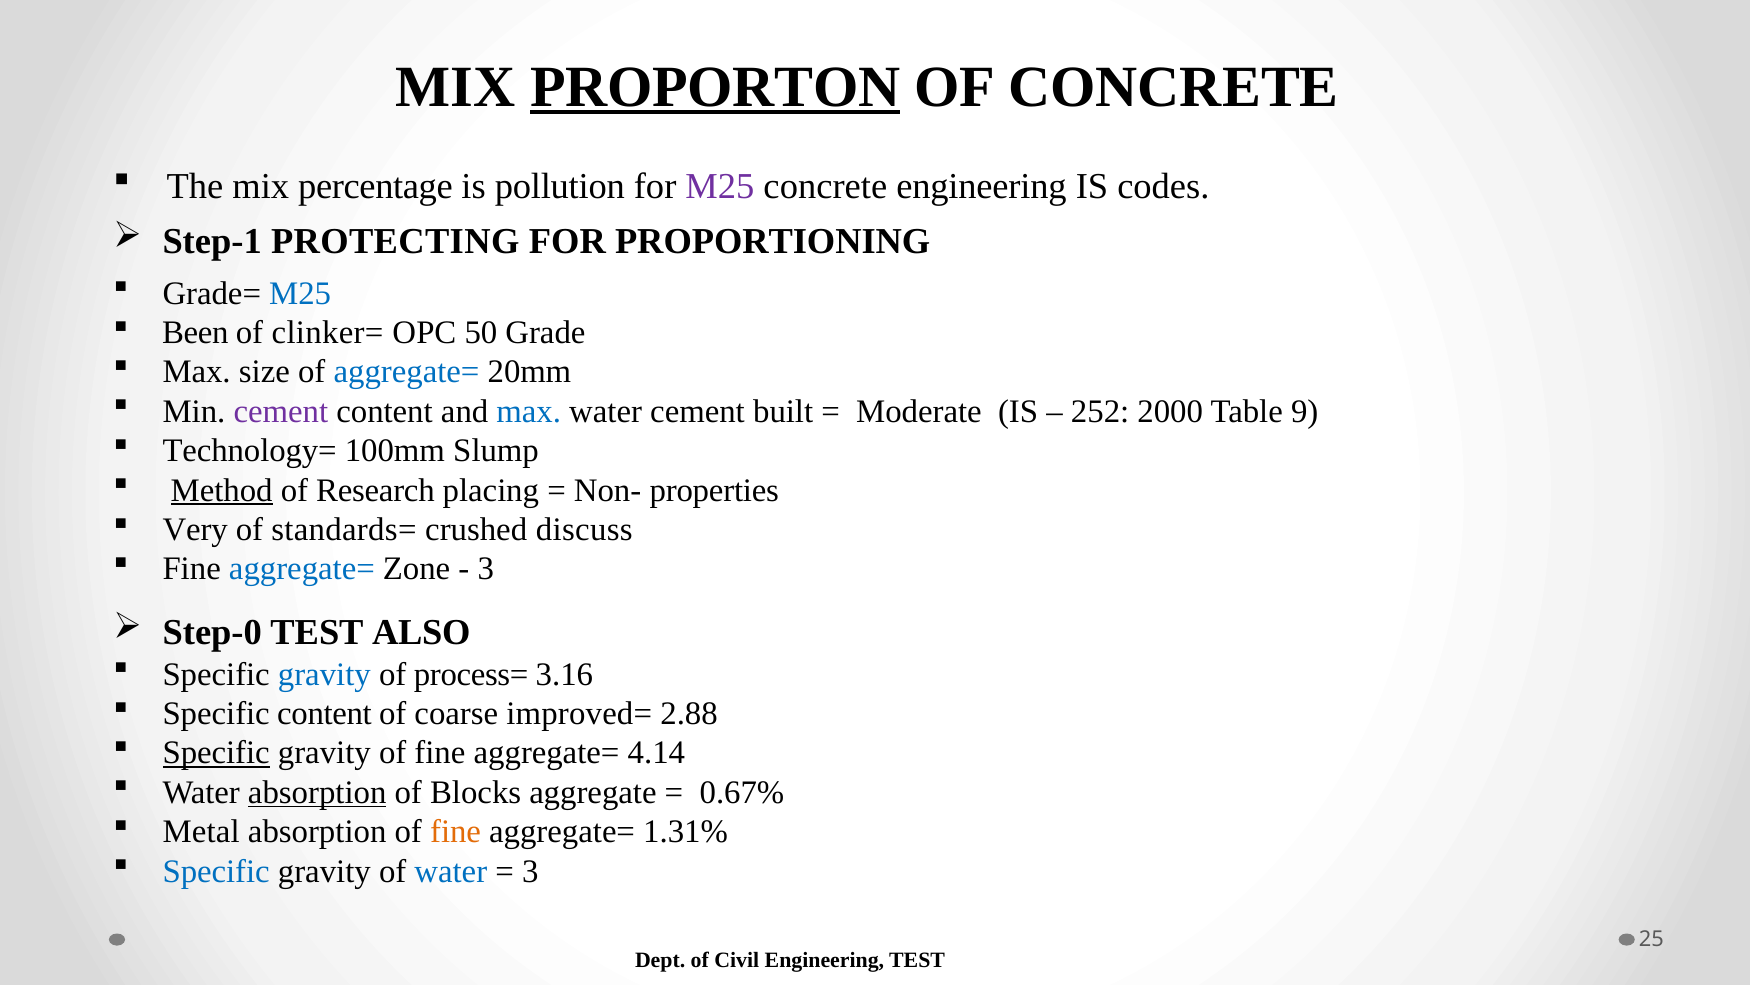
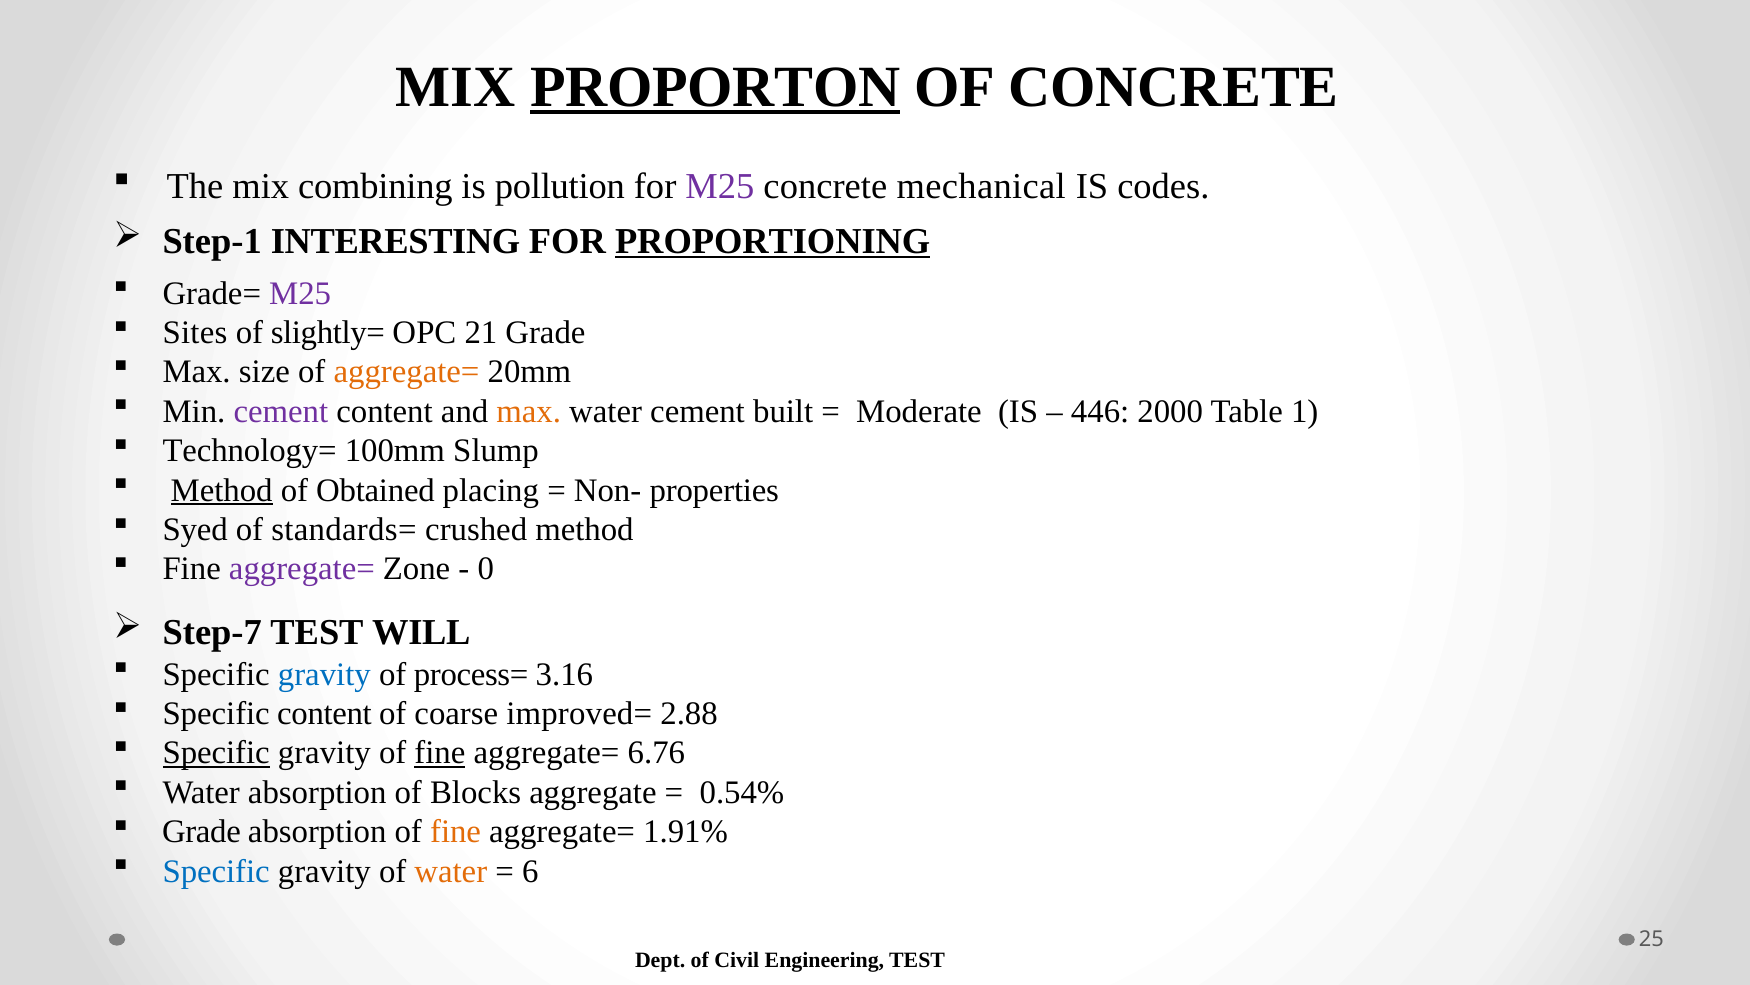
percentage: percentage -> combining (375, 186)
concrete engineering: engineering -> mechanical (981, 186)
PROTECTING: PROTECTING -> INTERESTING (396, 241)
PROPORTIONING underline: none -> present (773, 241)
M25 colour: blue -> purple (300, 293)
Been: Been -> Sites (195, 332)
clinker=: clinker= -> slightly= (328, 332)
50: 50 -> 21 (481, 332)
aggregate= colour: blue -> orange (407, 372)
max colour: blue -> orange (529, 411)
252: 252 -> 446 (1100, 411)
9: 9 -> 1 (1305, 411)
Research: Research -> Obtained (375, 490)
Very: Very -> Syed (195, 529)
crushed discuss: discuss -> method (584, 529)
aggregate= colour: blue -> purple (302, 569)
3: 3 -> 0 (486, 569)
Step-0: Step-0 -> Step-7 (212, 632)
ALSO: ALSO -> WILL (421, 632)
fine underline: none -> present (440, 752)
4.14: 4.14 -> 6.76 (656, 752)
absorption underline: present -> none (317, 792)
0.67%: 0.67% -> 0.54% (742, 792)
Metal: Metal -> Grade (201, 831)
1.31%: 1.31% -> 1.91% (686, 831)
water colour: blue -> orange (451, 871)
3: 3 -> 6 (530, 871)
